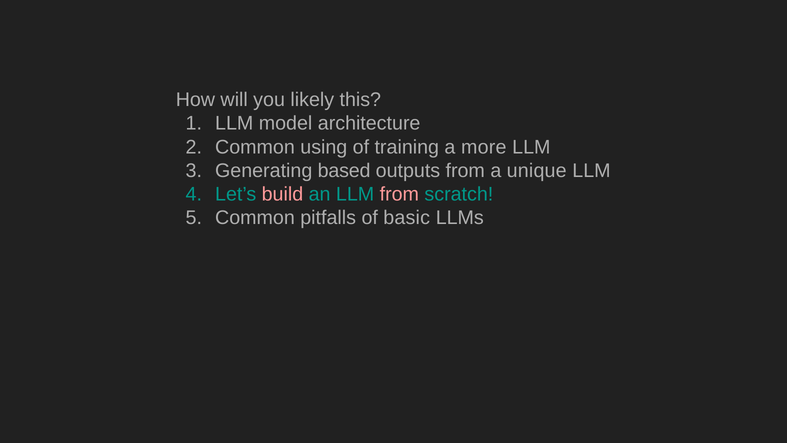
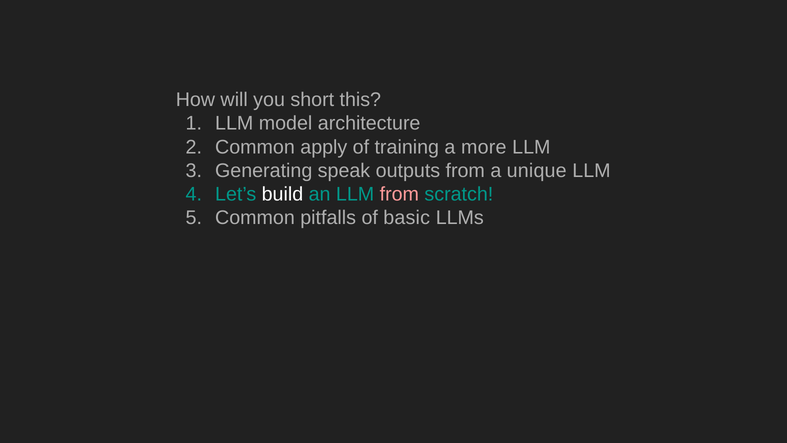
likely: likely -> short (312, 100)
using: using -> apply (324, 147)
based: based -> speak (344, 171)
build colour: pink -> white (282, 194)
